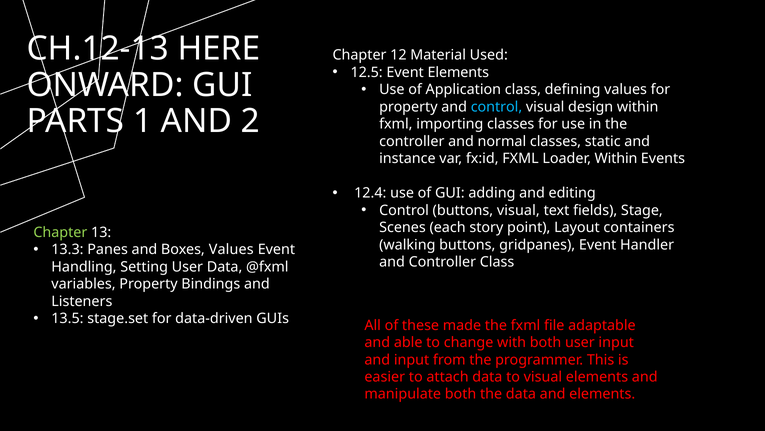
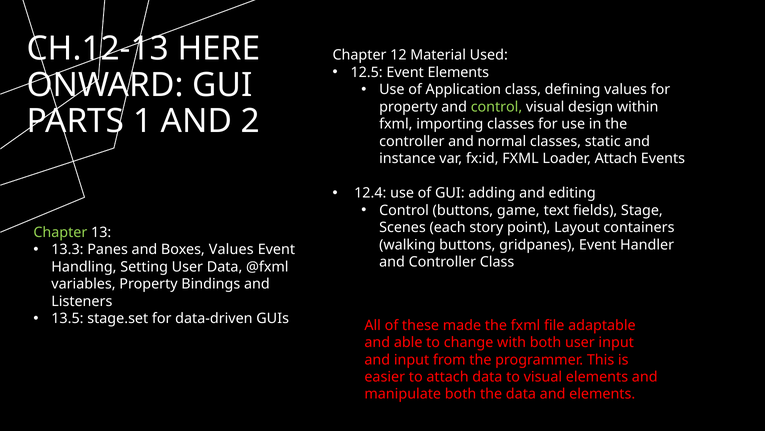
control colour: light blue -> light green (496, 107)
Loader Within: Within -> Attach (616, 158)
buttons visual: visual -> game (518, 210)
